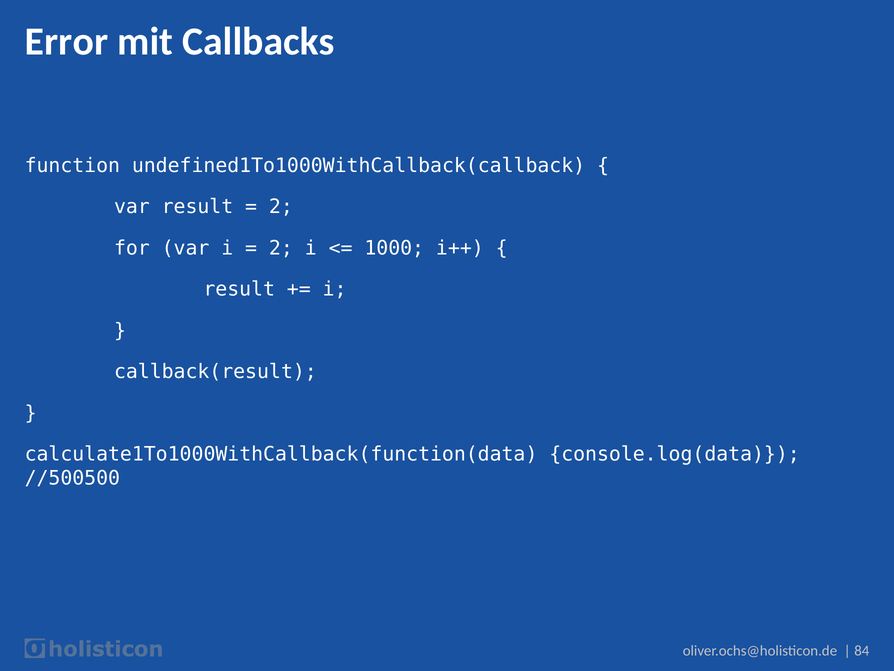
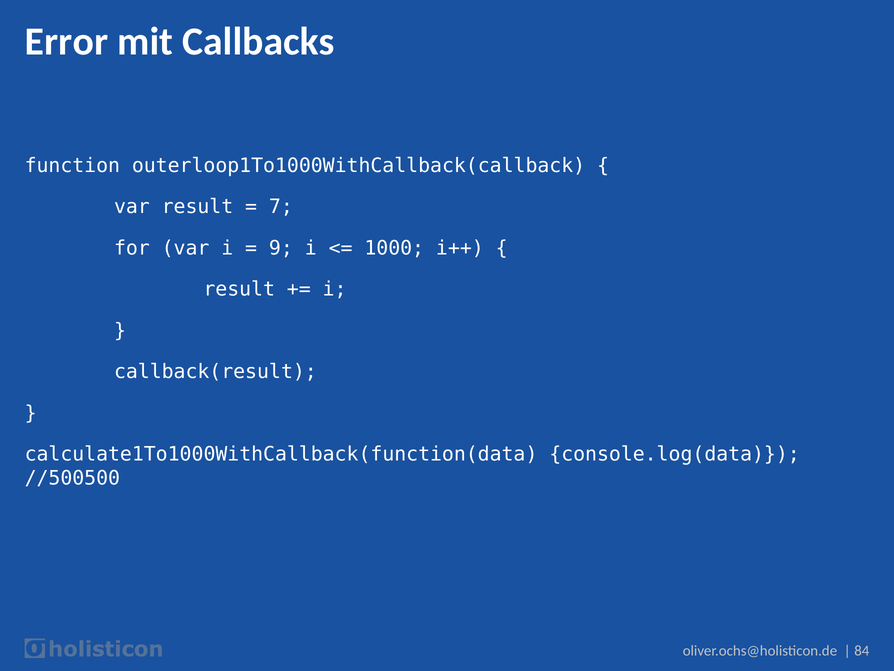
undefined1To1000WithCallback(callback: undefined1To1000WithCallback(callback -> outerloop1To1000WithCallback(callback (359, 165)
2: 2 -> 7 (281, 207)
2: 2 -> 9 (281, 248)
